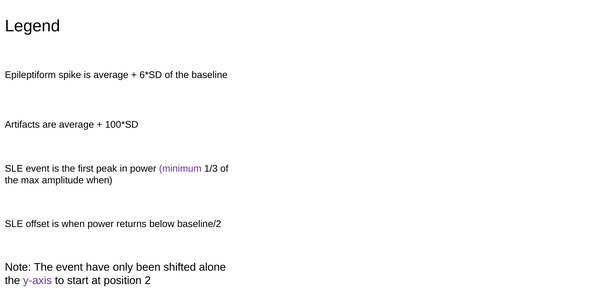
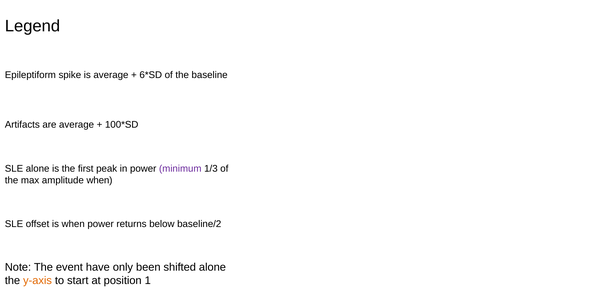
SLE event: event -> alone (38, 169)
y-axis colour: purple -> orange (38, 281)
2: 2 -> 1 (148, 281)
